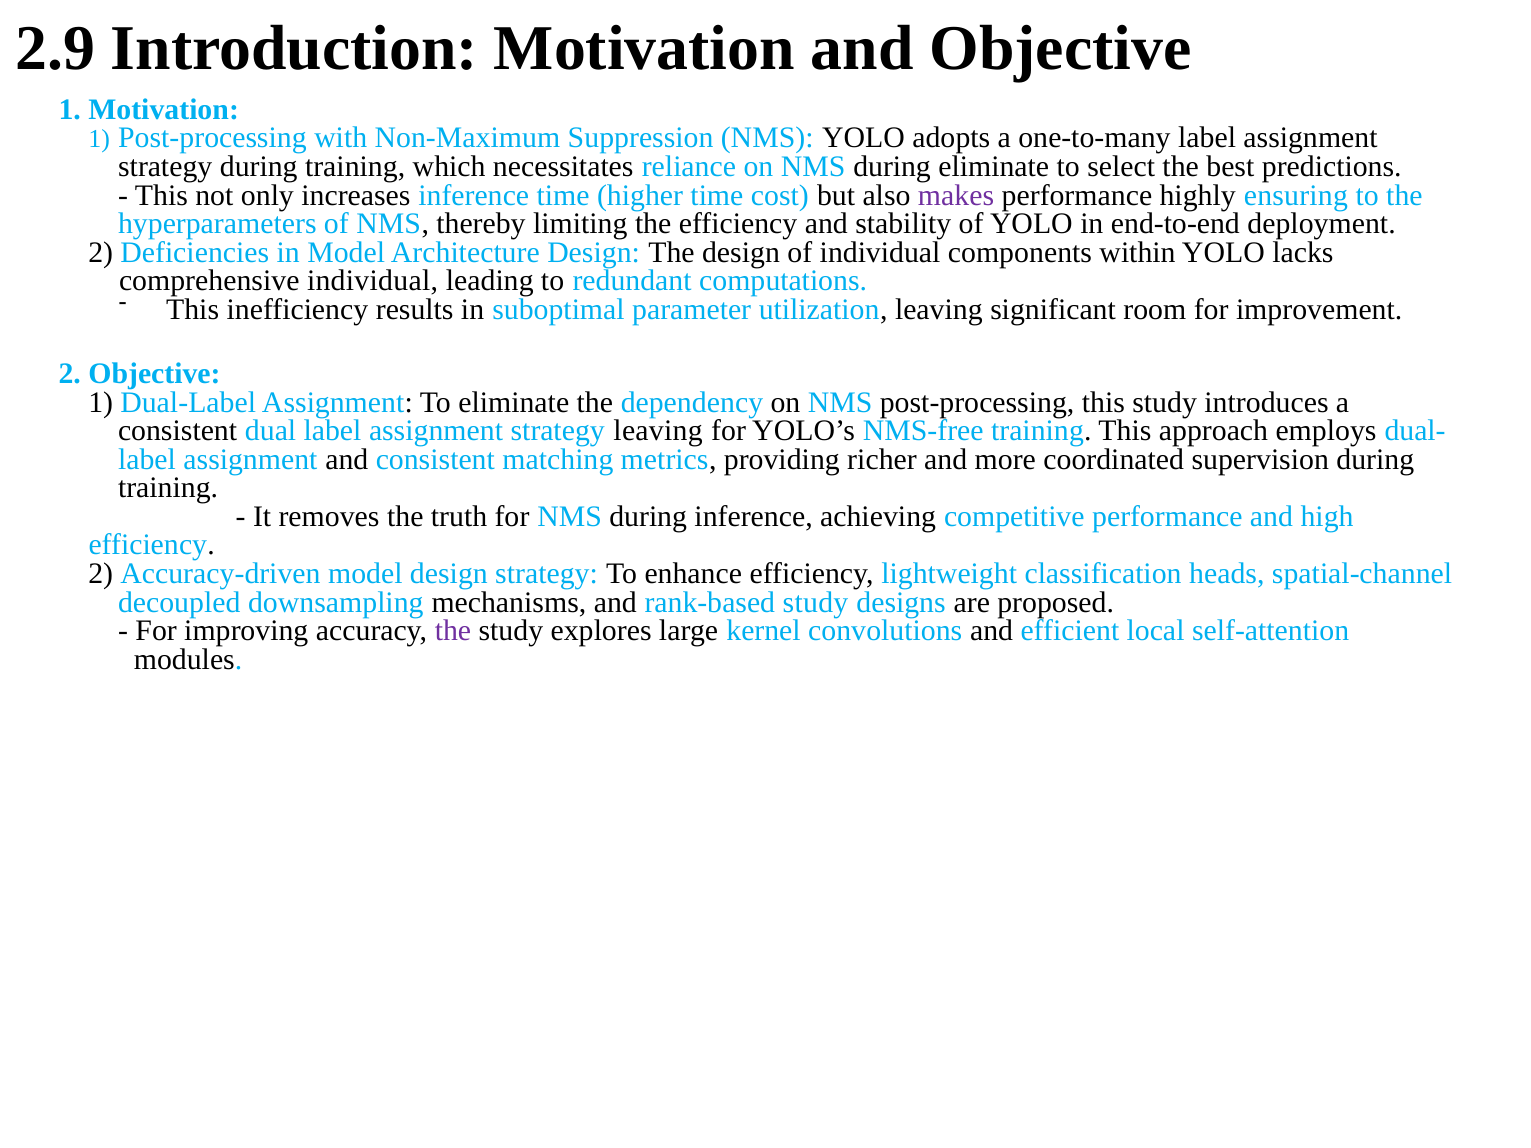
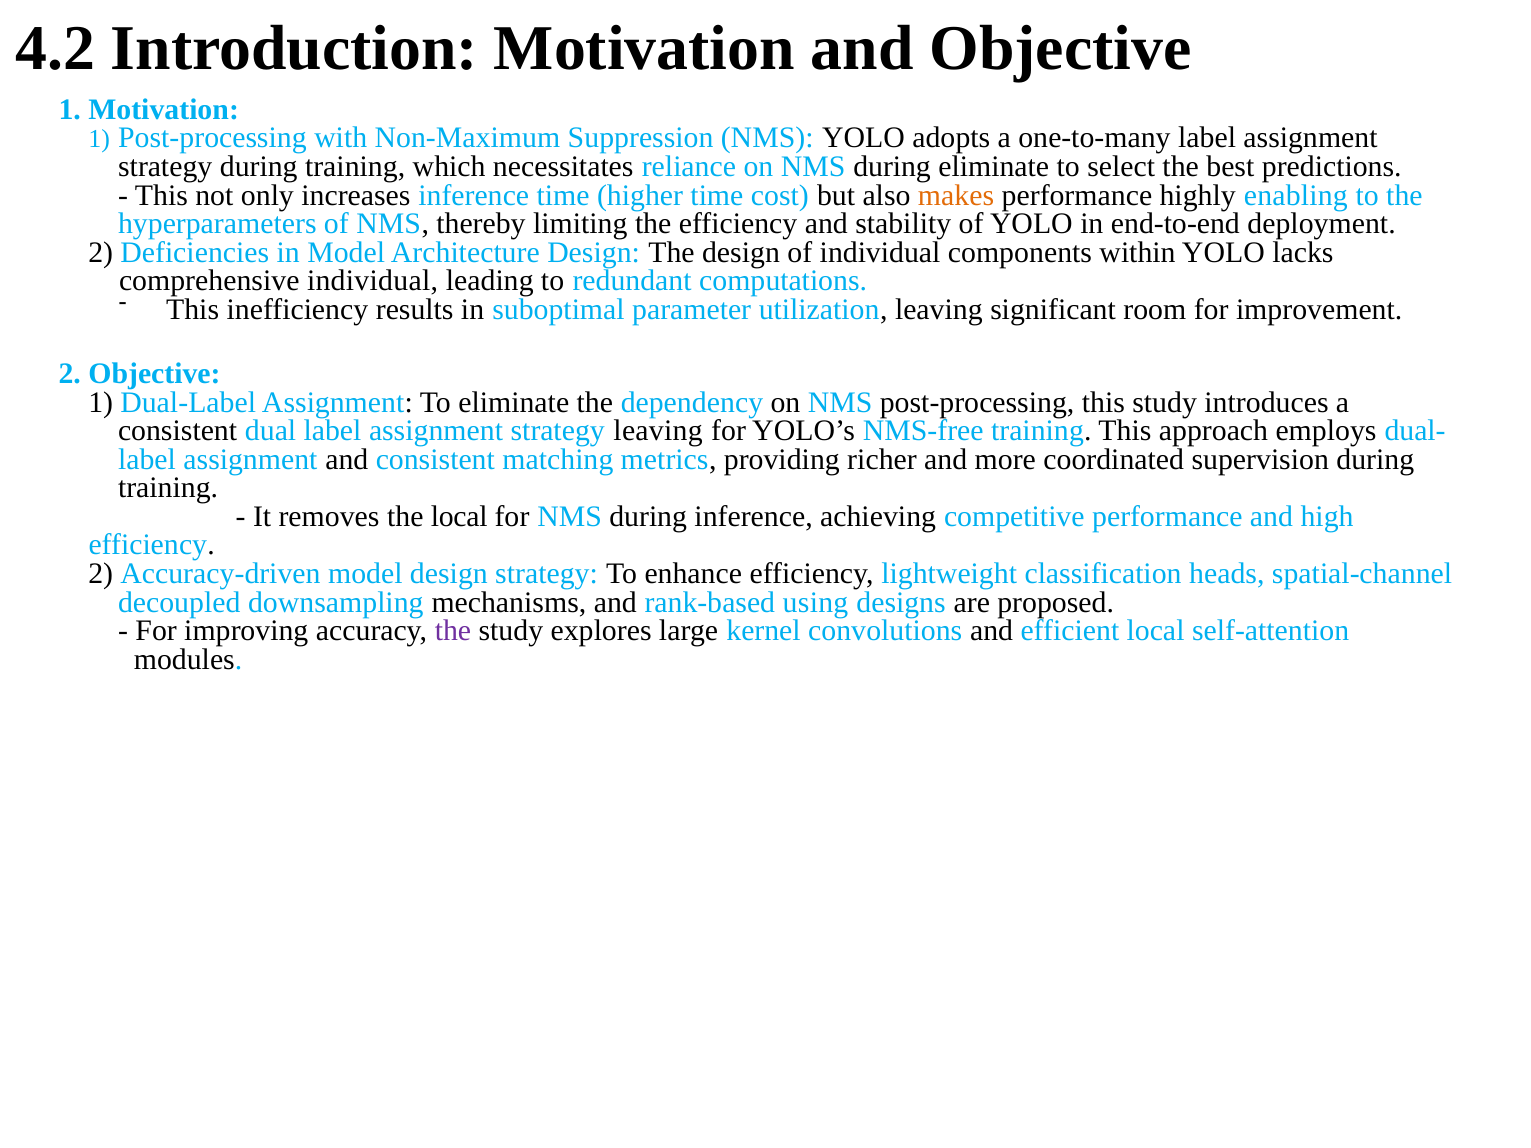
2.9: 2.9 -> 4.2 (55, 49)
makes colour: purple -> orange (956, 195)
ensuring: ensuring -> enabling (1296, 195)
the truth: truth -> local (459, 517)
rank-based study: study -> using (816, 602)
